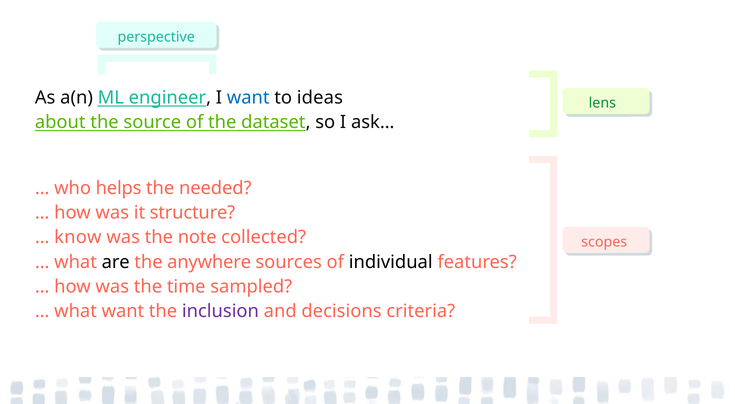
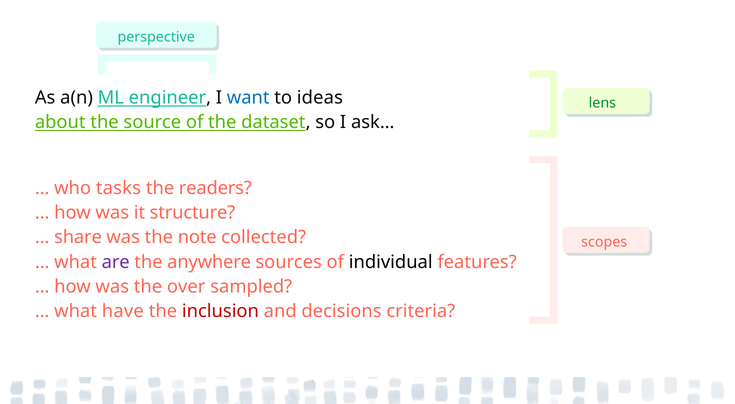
helps: helps -> tasks (118, 188)
needed: needed -> readers (215, 188)
know: know -> share (78, 237)
are colour: black -> purple (116, 262)
time: time -> over (186, 287)
what want: want -> have (123, 311)
inclusion colour: purple -> red (220, 311)
